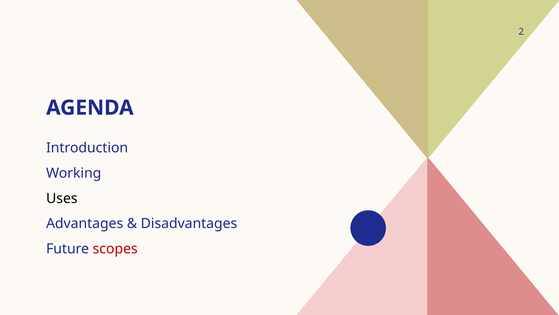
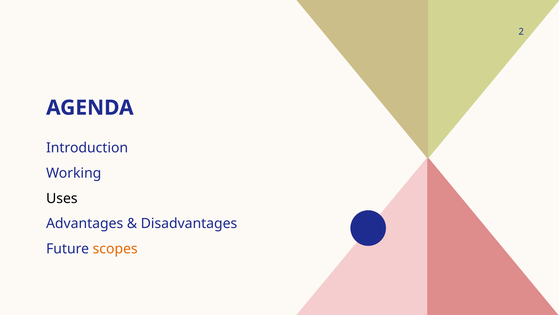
scopes colour: red -> orange (115, 248)
